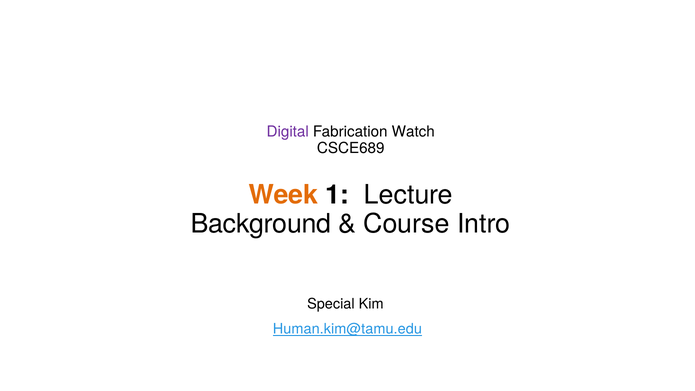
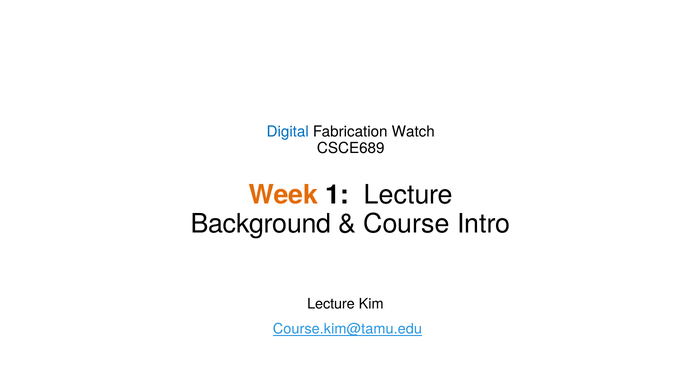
Digital colour: purple -> blue (288, 132)
Special: Special -> Lecture (331, 304)
Human.kim@tamu.edu: Human.kim@tamu.edu -> Course.kim@tamu.edu (347, 329)
